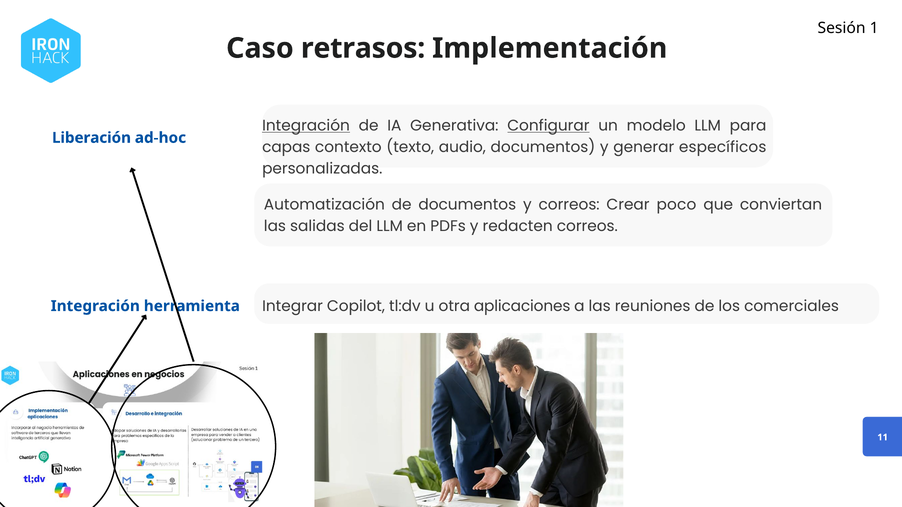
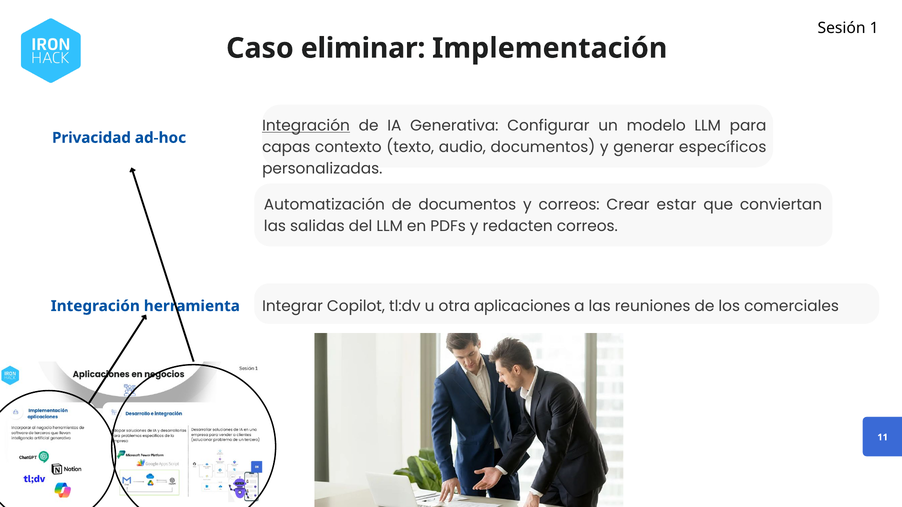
retrasos: retrasos -> eliminar (363, 48)
Configurar underline: present -> none (548, 126)
Liberación: Liberación -> Privacidad (91, 138)
poco: poco -> estar (676, 205)
